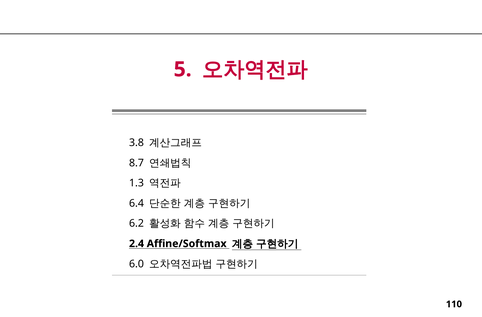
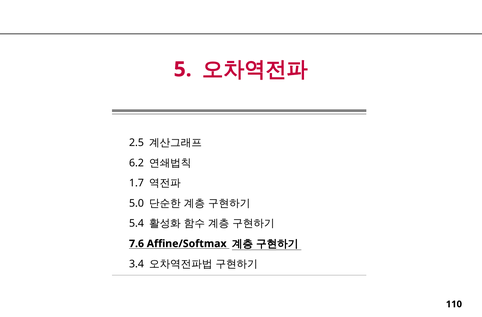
3.8: 3.8 -> 2.5 (136, 142)
8.7: 8.7 -> 6.2 (136, 163)
1.3: 1.3 -> 1.7 (136, 183)
6.4: 6.4 -> 5.0 (136, 203)
6.2: 6.2 -> 5.4 (136, 223)
2.4: 2.4 -> 7.6 (137, 243)
6.0: 6.0 -> 3.4 (136, 264)
